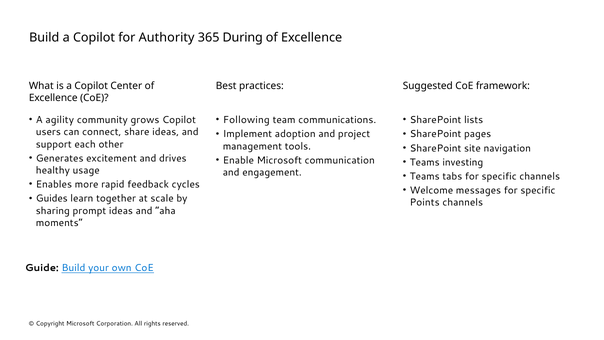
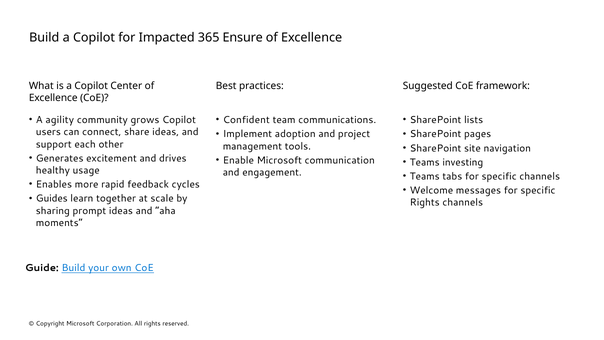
Authority: Authority -> Impacted (167, 37)
During: During -> Ensure (243, 37)
Following: Following -> Confident (246, 120)
Points: Points -> Rights (425, 203)
